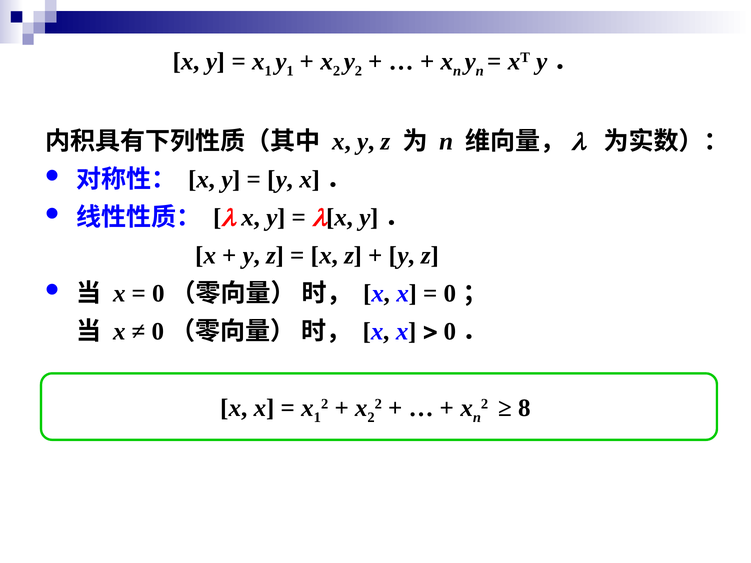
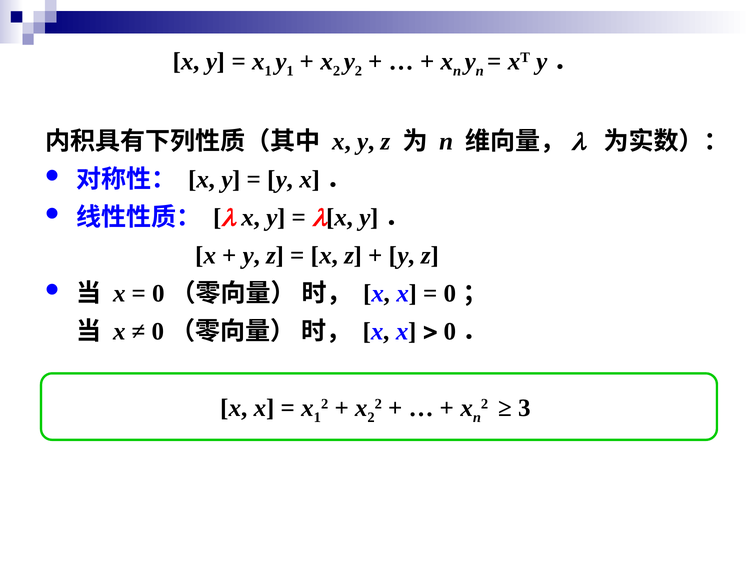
8: 8 -> 3 (524, 408)
